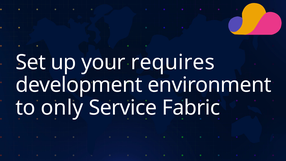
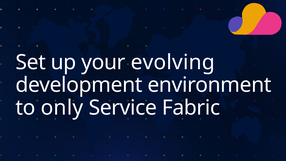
requires: requires -> evolving (173, 62)
